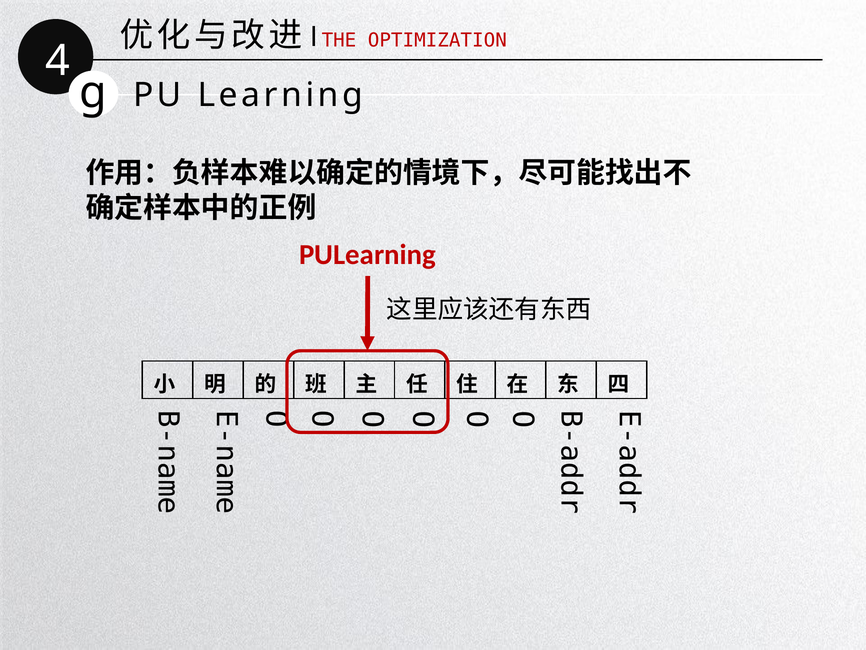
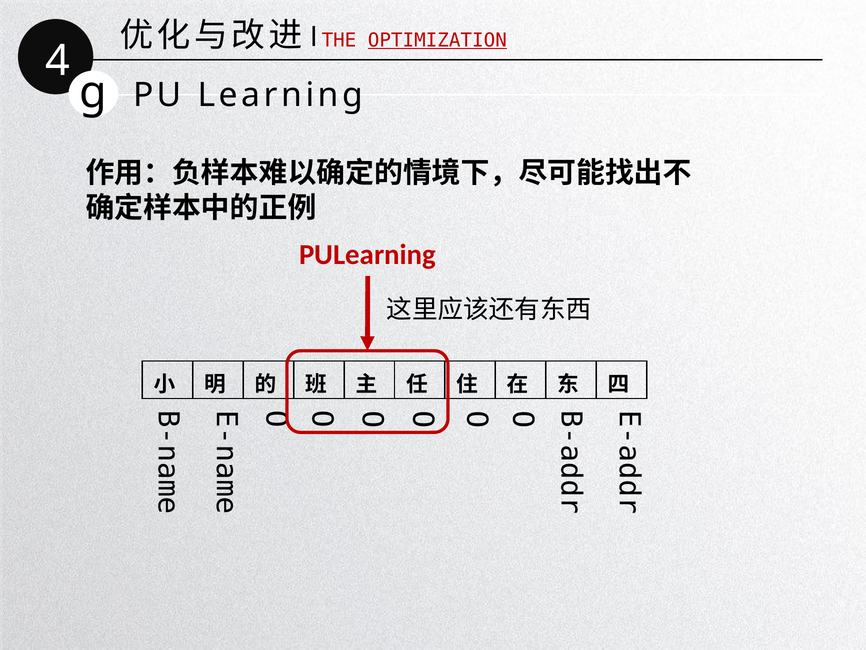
OPTIMIZATION underline: none -> present (437, 40)
